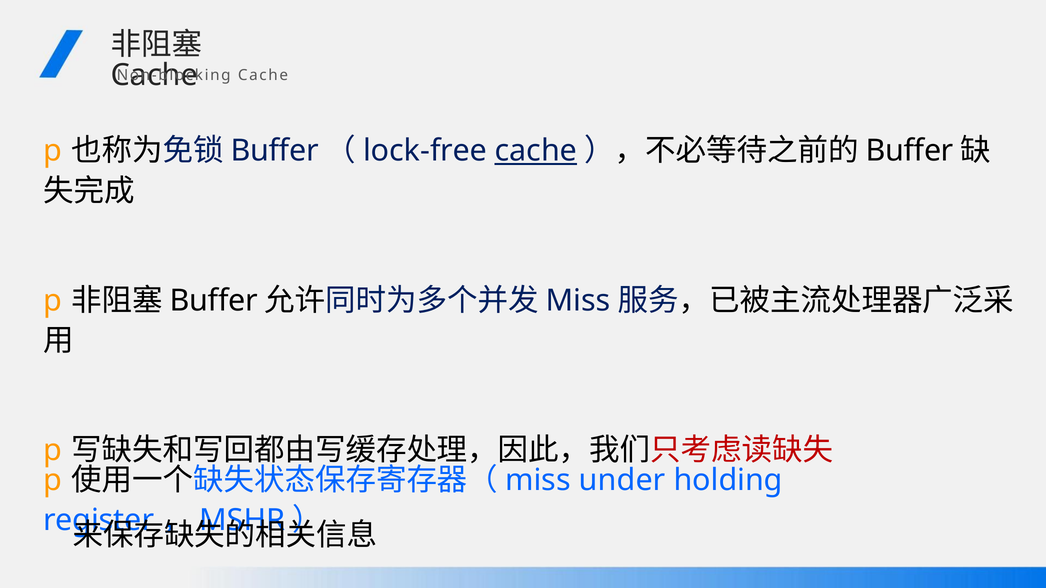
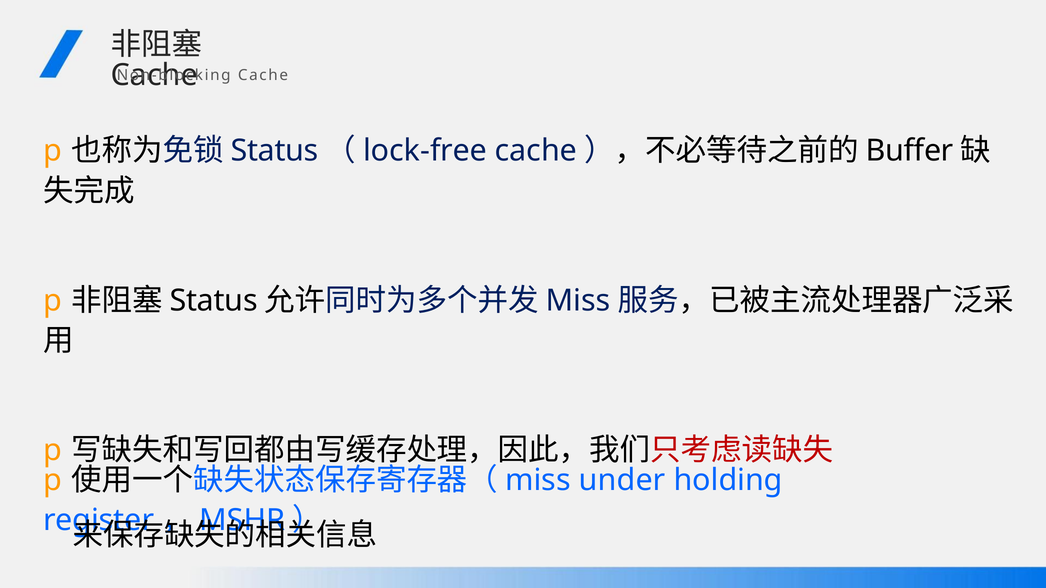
Buffer: Buffer -> Status (275, 151)
cache underline: present -> none (536, 151)
Buffer: Buffer -> Status (214, 301)
